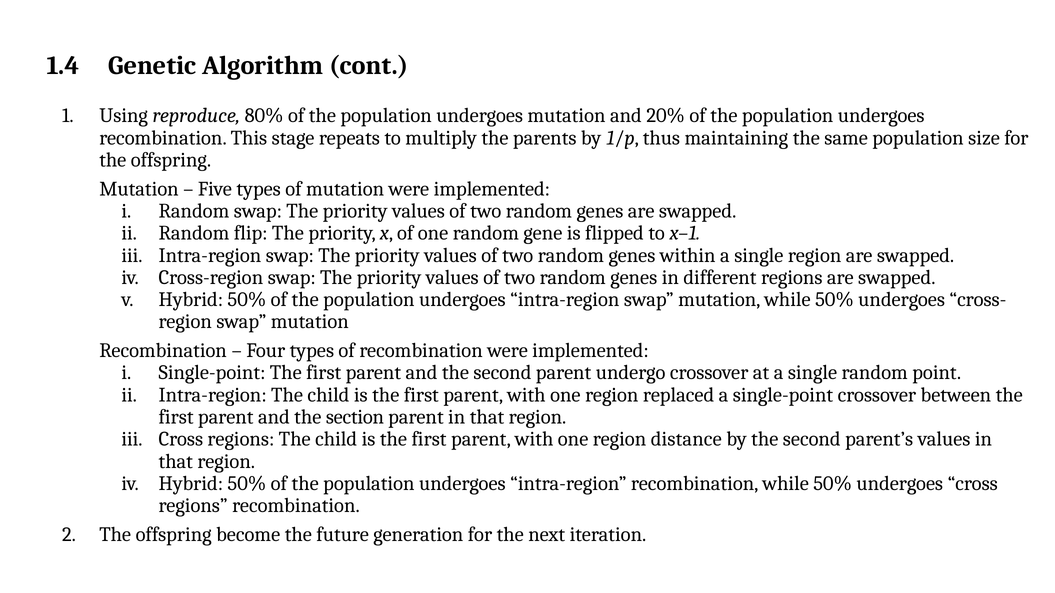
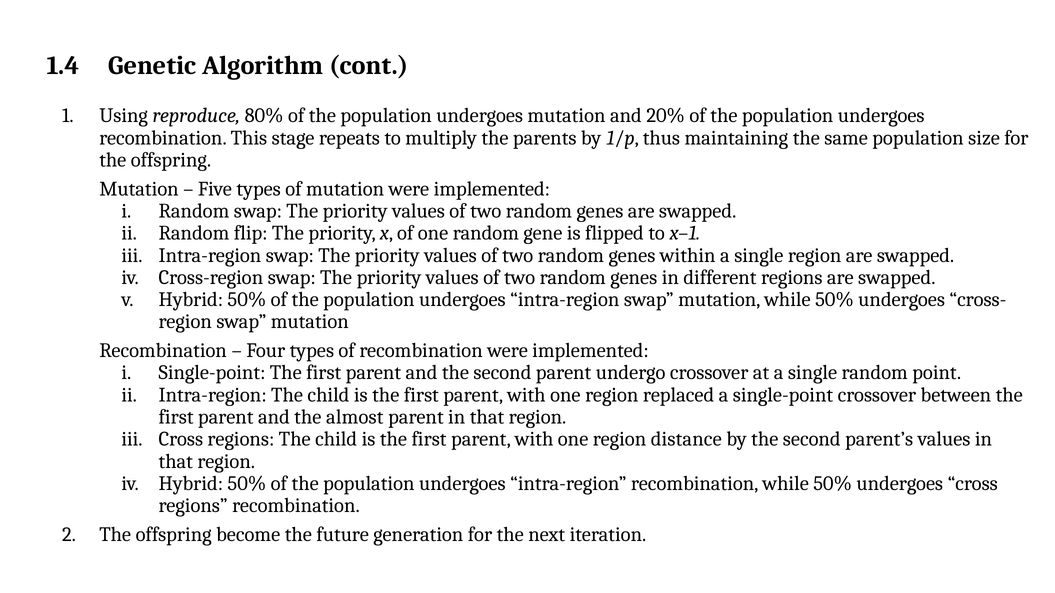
section: section -> almost (355, 417)
